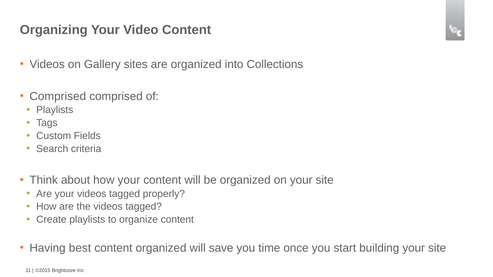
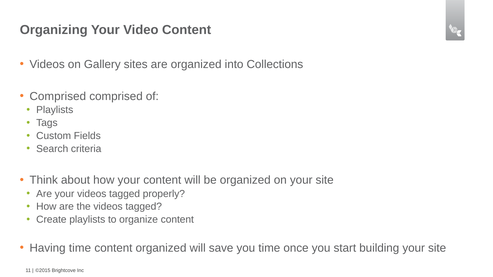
Having best: best -> time (80, 248)
